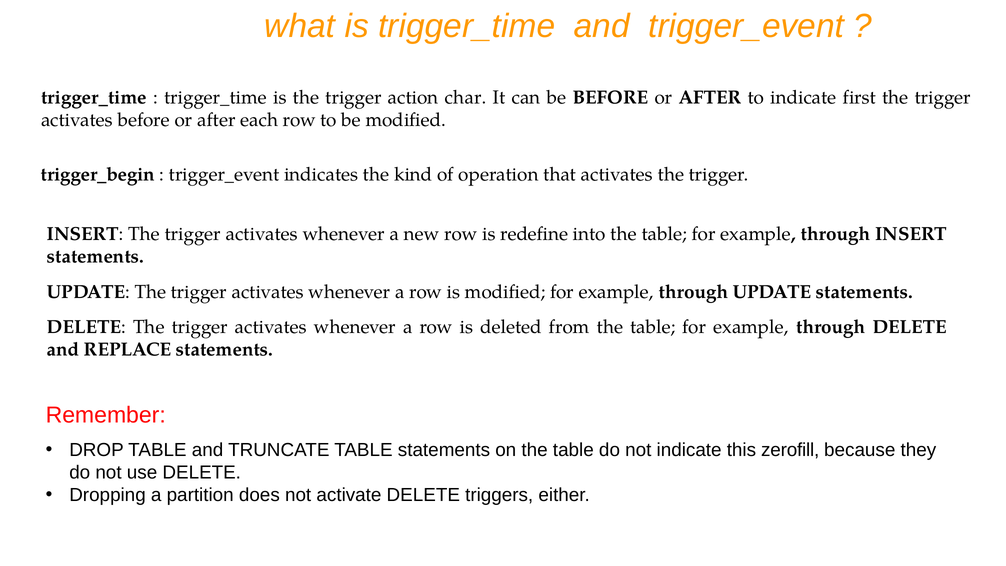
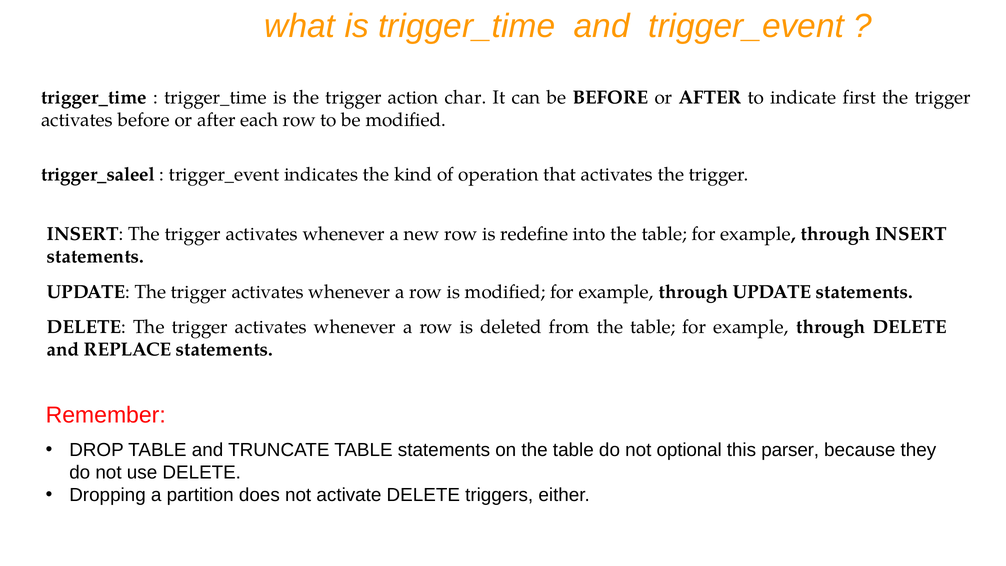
trigger_begin: trigger_begin -> trigger_saleel (98, 174)
not indicate: indicate -> optional (689, 450)
zerofill: zerofill -> parser (790, 450)
